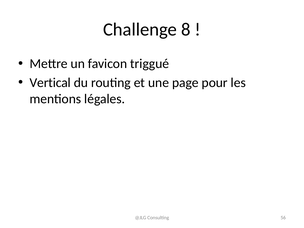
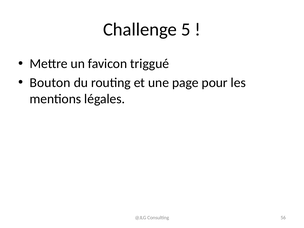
8: 8 -> 5 (186, 29)
Vertical: Vertical -> Bouton (50, 83)
